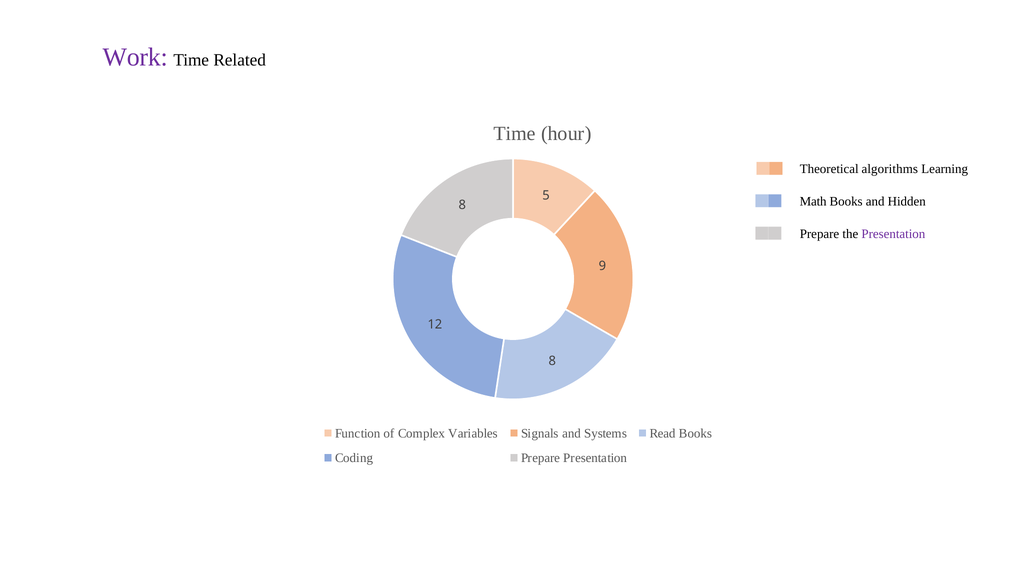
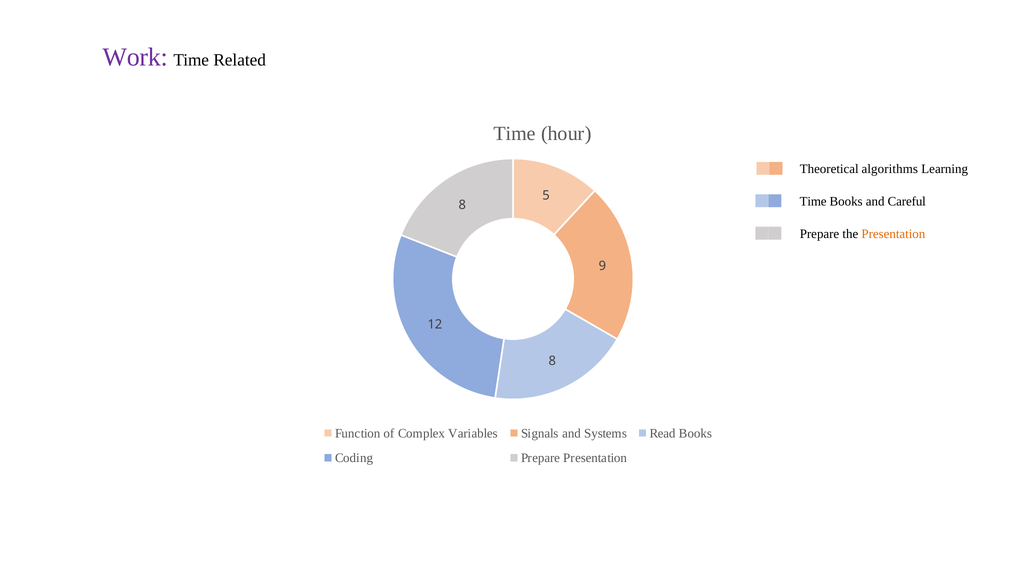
Math: Math -> Time (813, 201)
Hidden: Hidden -> Careful (907, 201)
Presentation colour: purple -> orange (893, 234)
